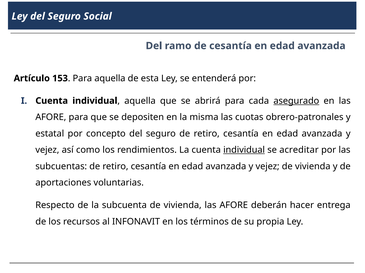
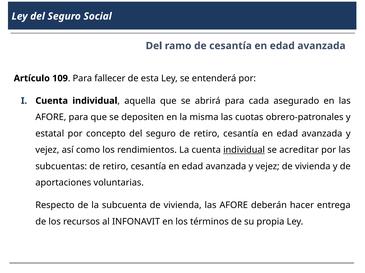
153: 153 -> 109 (60, 79)
Para aquella: aquella -> fallecer (110, 79)
asegurado underline: present -> none (296, 101)
